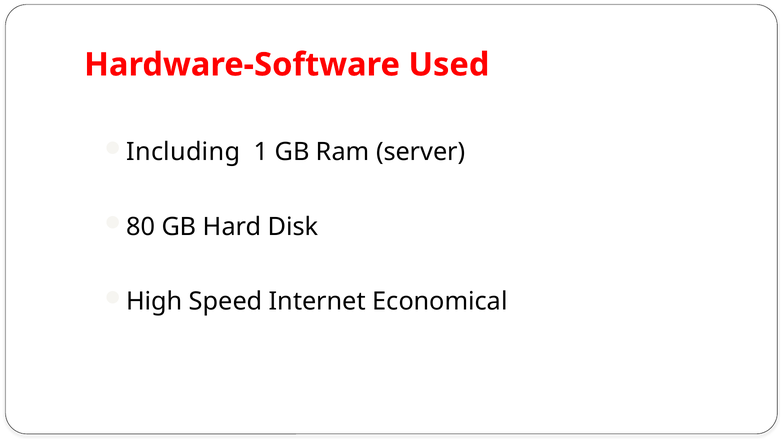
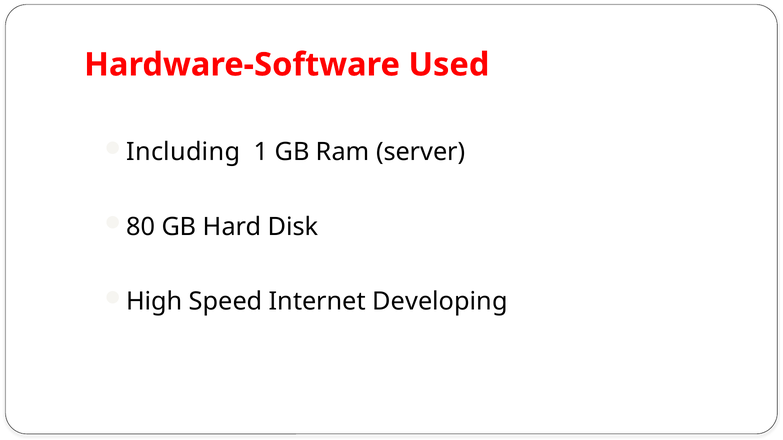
Economical: Economical -> Developing (440, 302)
